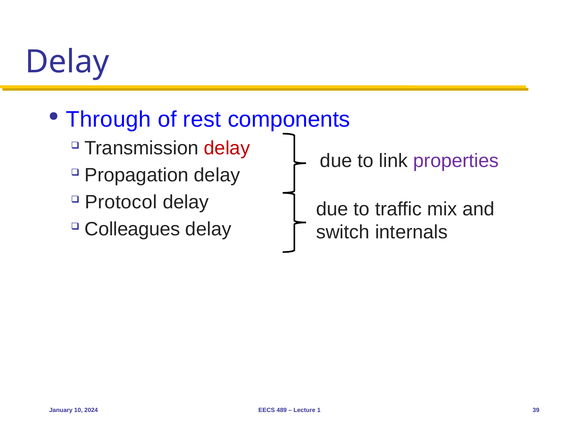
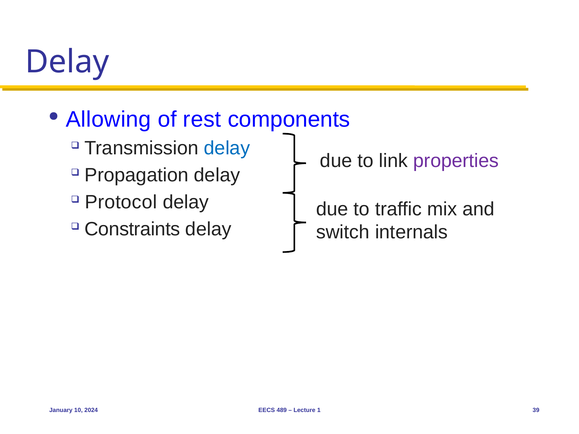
Through: Through -> Allowing (108, 119)
delay colour: red -> blue (227, 148)
Colleagues: Colleagues -> Constraints (132, 229)
